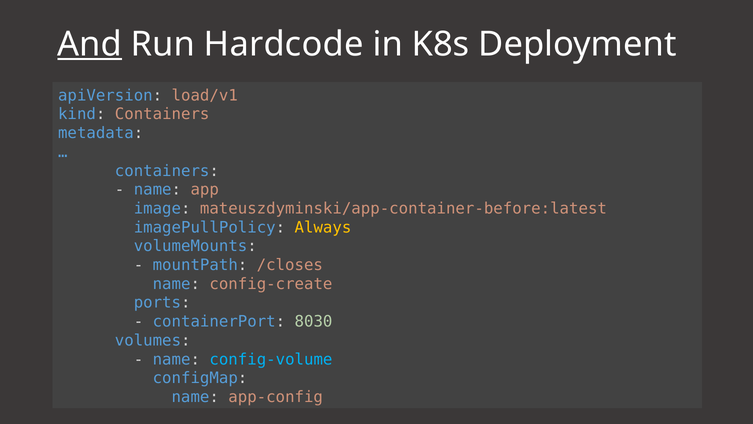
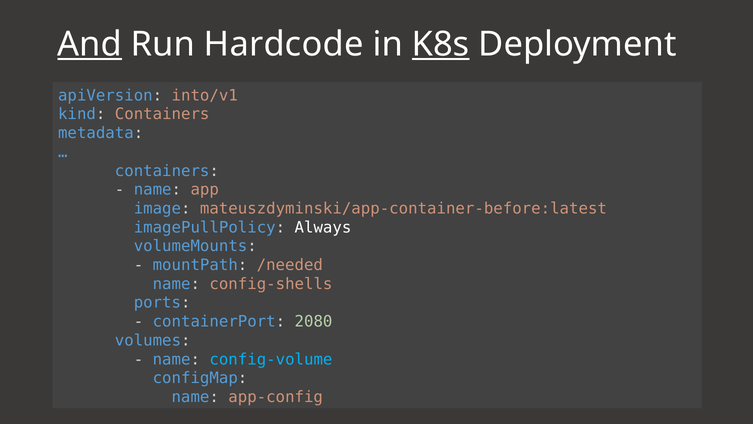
K8s underline: none -> present (441, 44)
load/v1: load/v1 -> into/v1 (205, 95)
Always colour: yellow -> white (323, 227)
/closes: /closes -> /needed (290, 265)
config-create: config-create -> config-shells (271, 284)
8030: 8030 -> 2080 (314, 321)
